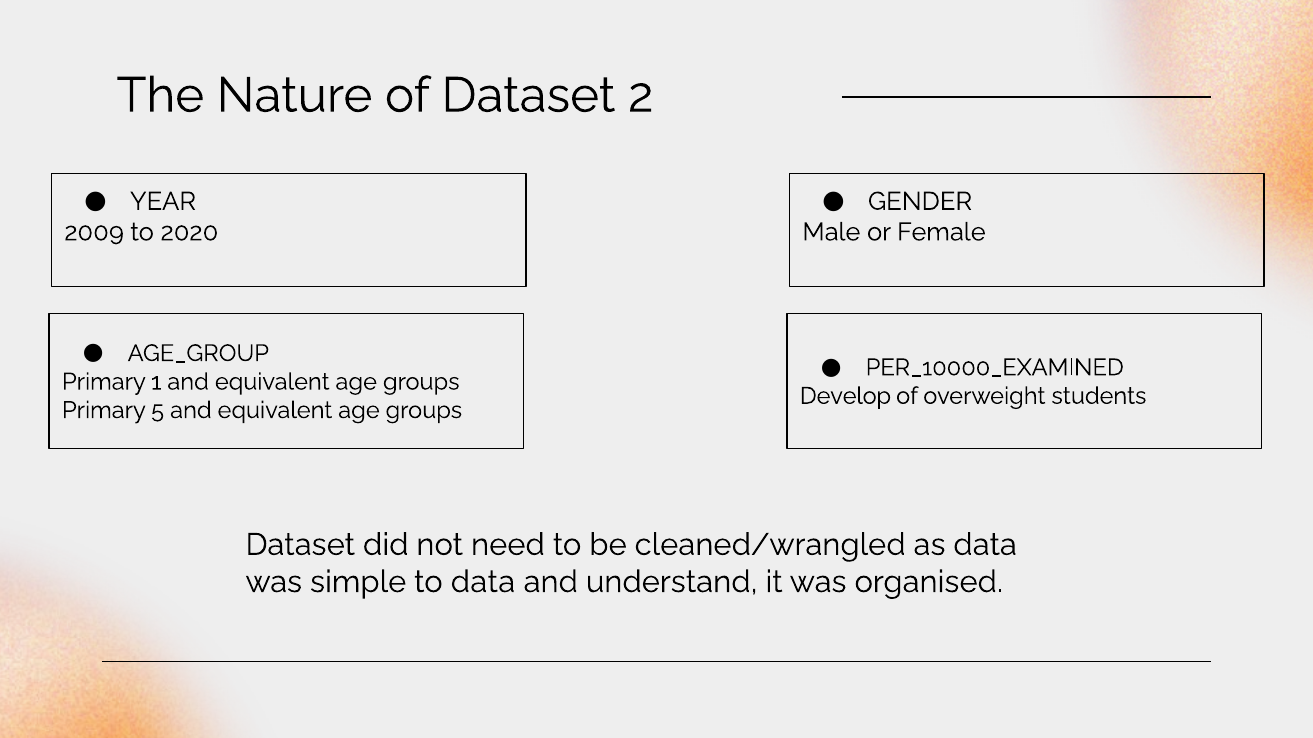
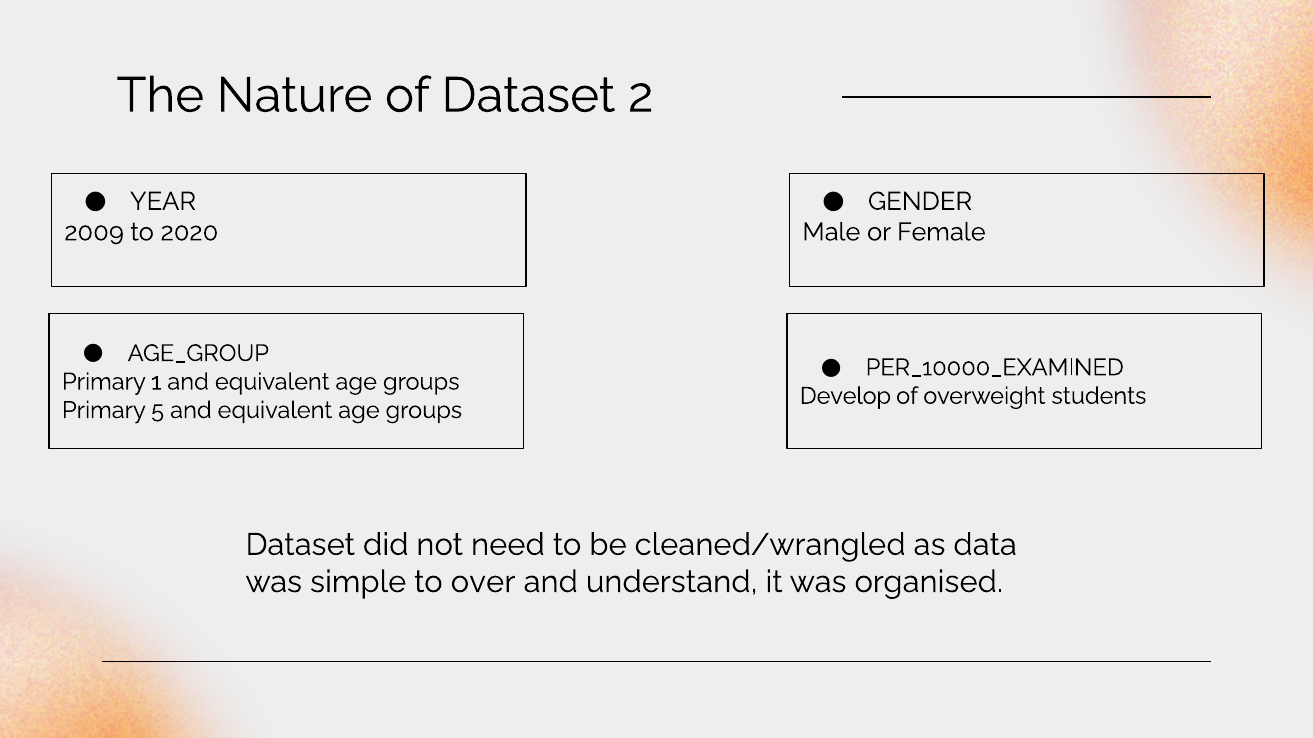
to data: data -> over (483, 582)
